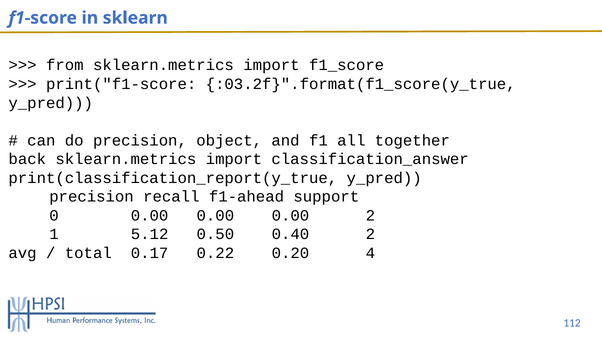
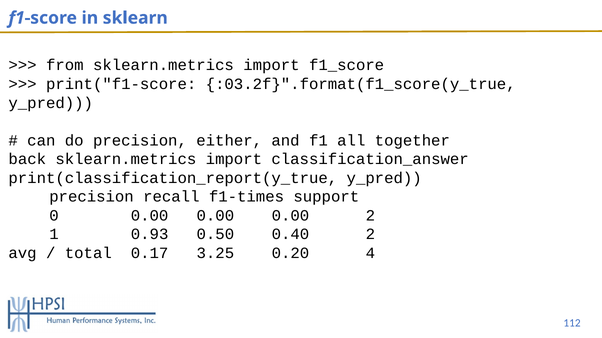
object: object -> either (229, 141)
f1-ahead: f1-ahead -> f1-times (246, 197)
5.12: 5.12 -> 0.93 (150, 235)
0.22: 0.22 -> 3.25 (215, 254)
